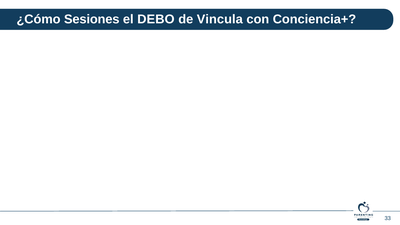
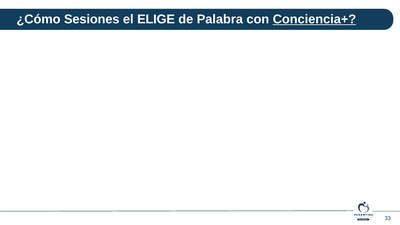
DEBO: DEBO -> ELIGE (156, 19)
Vincula: Vincula -> Palabra (220, 19)
Conciencia+ underline: none -> present (314, 19)
